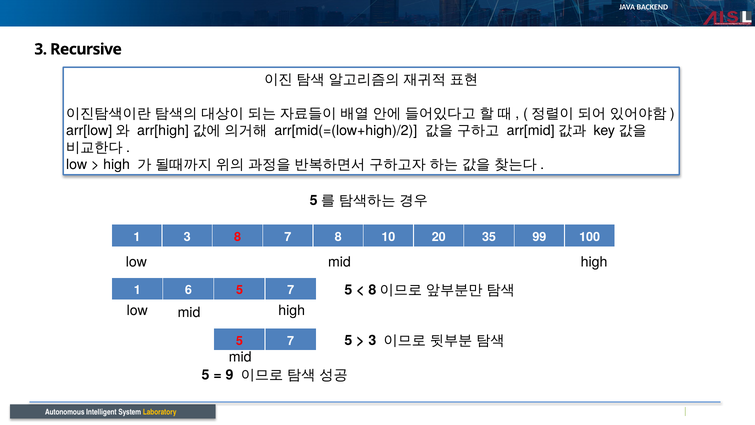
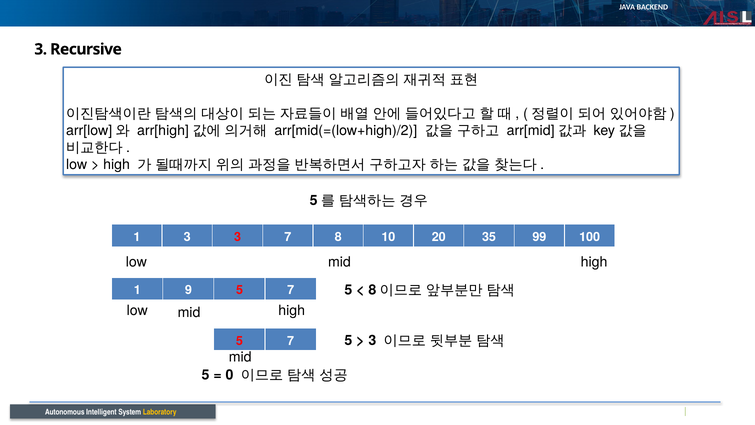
3 8: 8 -> 3 (238, 237)
6: 6 -> 9 (188, 290)
9: 9 -> 0 (229, 375)
